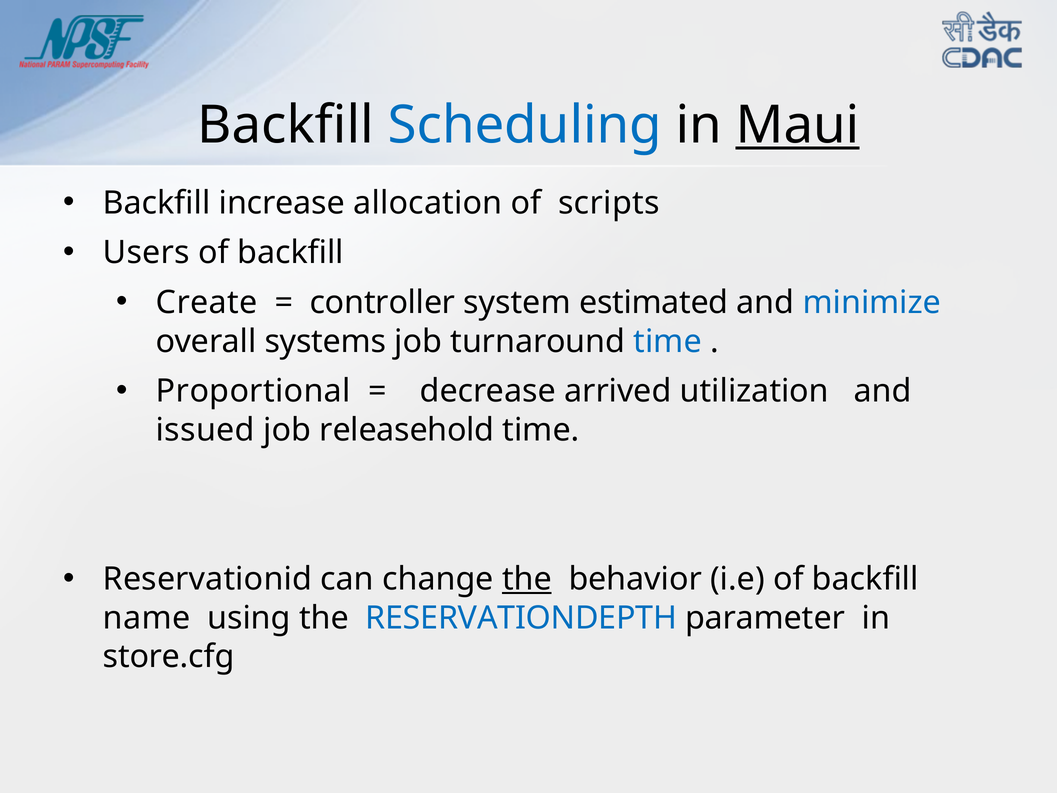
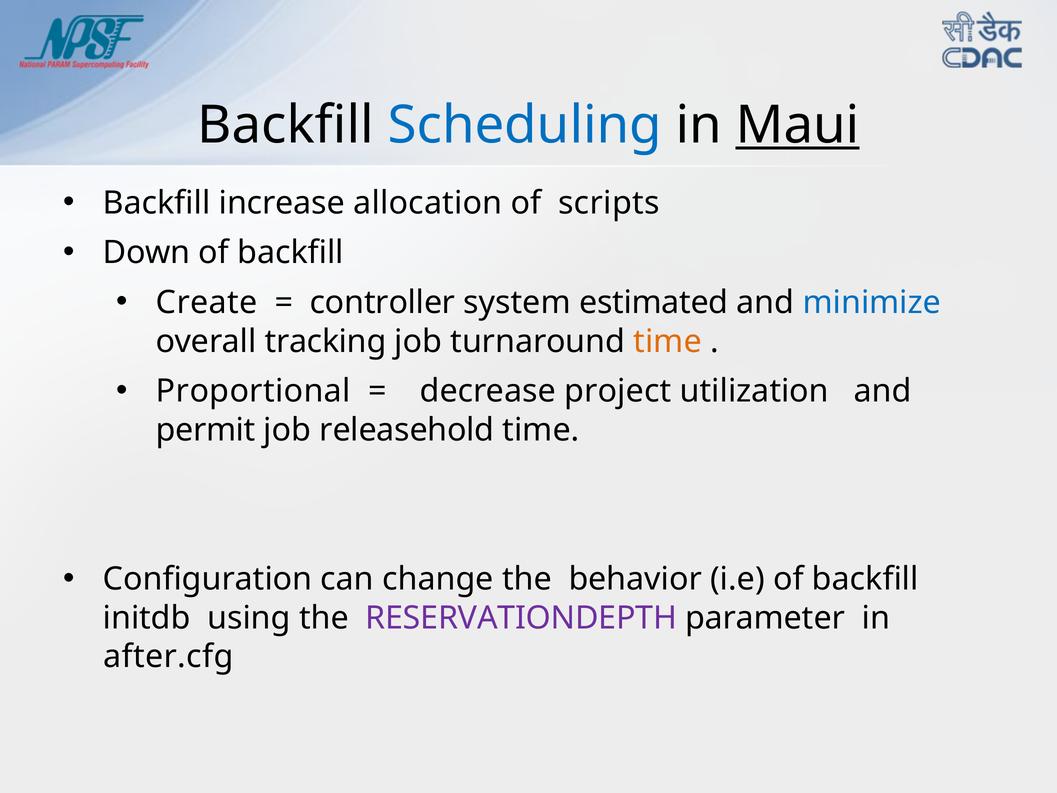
Users: Users -> Down (147, 253)
systems: systems -> tracking (326, 341)
time colour: blue -> orange (668, 341)
arrived: arrived -> project (618, 391)
issued: issued -> permit (206, 430)
Reservationid: Reservationid -> Configuration (208, 579)
the underline: present -> none (527, 579)
name: name -> initdb (147, 618)
RESERVATIONDEPTH colour: blue -> purple (521, 618)
store.cfg: store.cfg -> after.cfg (168, 657)
